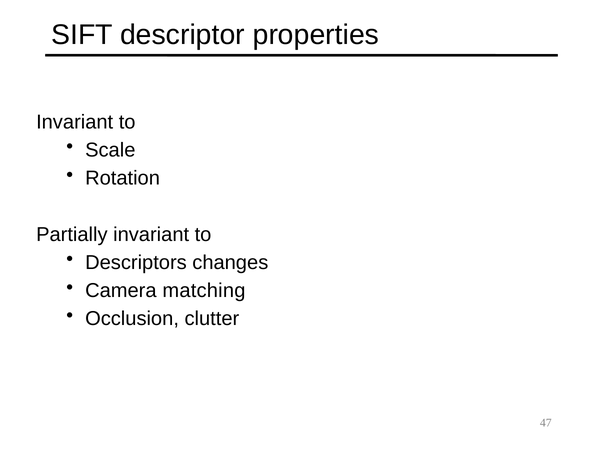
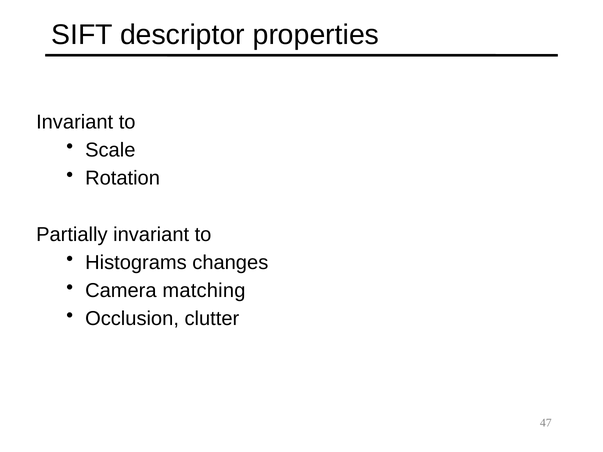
Descriptors: Descriptors -> Histograms (136, 263)
